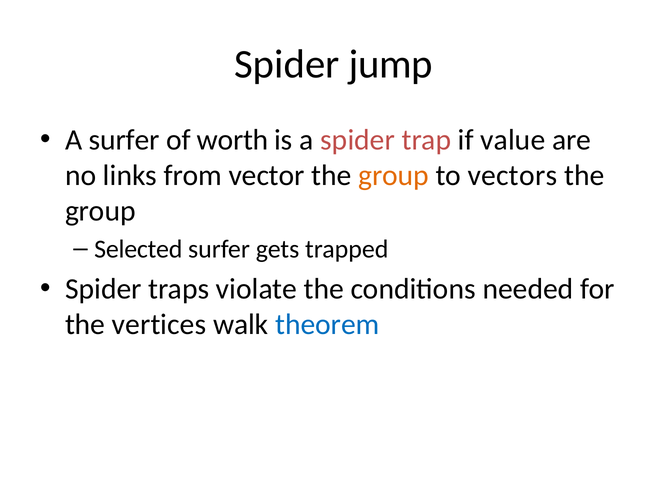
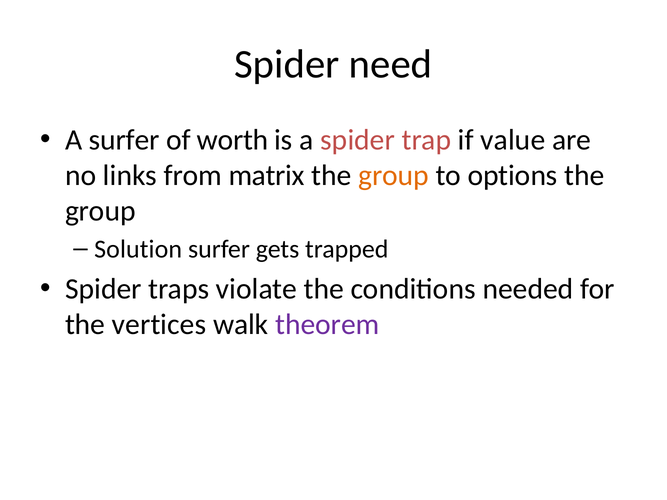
jump: jump -> need (391, 65)
vector: vector -> matrix (267, 176)
vectors: vectors -> options (513, 176)
Selected: Selected -> Solution (138, 249)
theorem colour: blue -> purple (327, 325)
